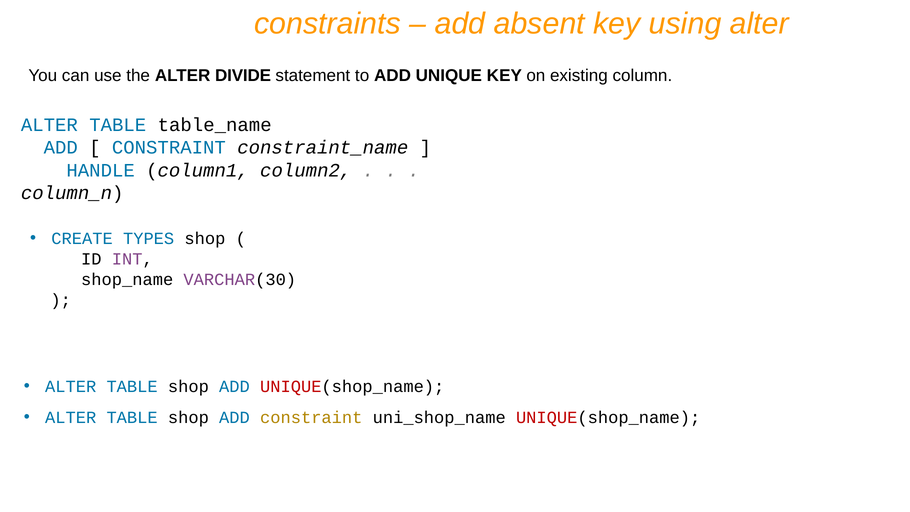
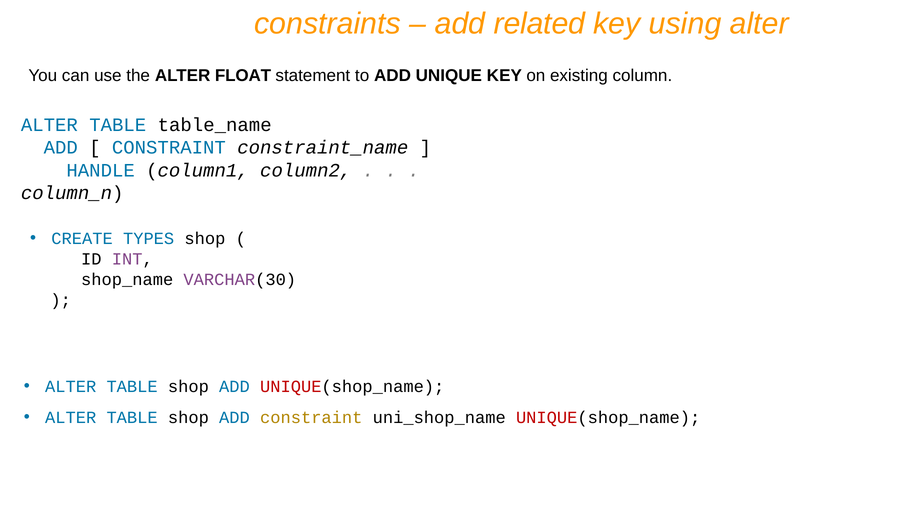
absent: absent -> related (539, 24)
DIVIDE: DIVIDE -> FLOAT (243, 76)
